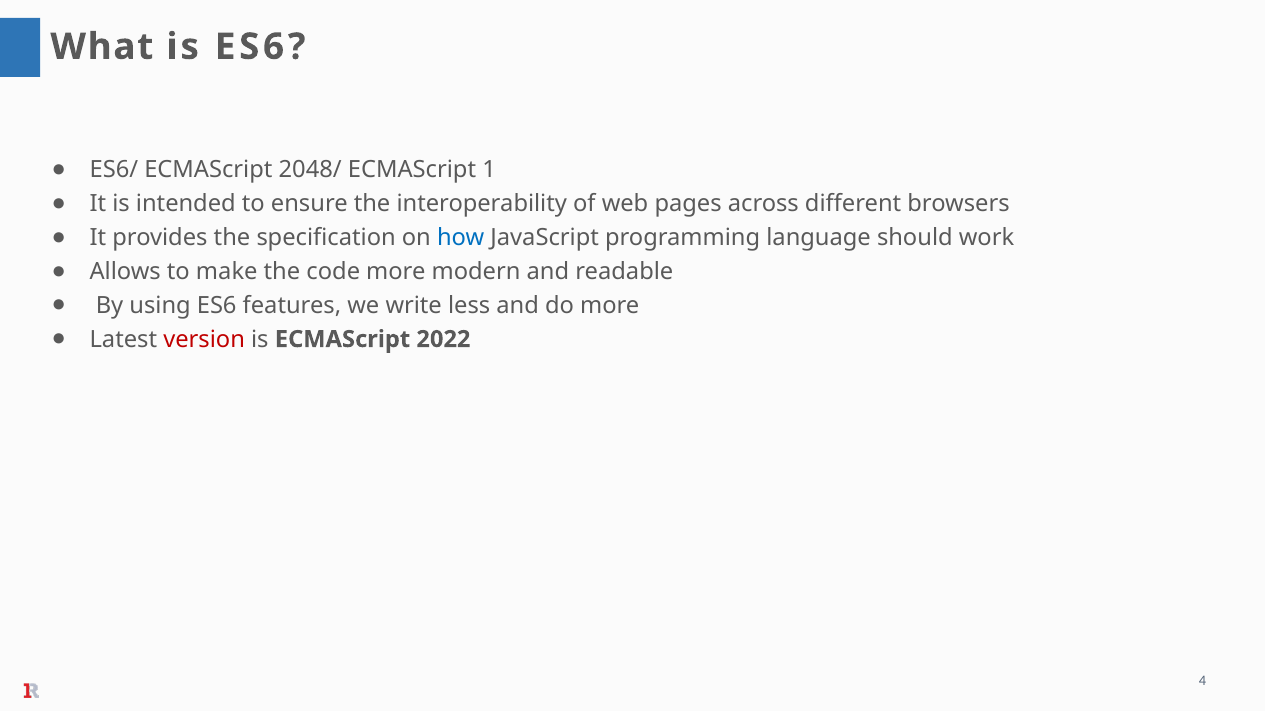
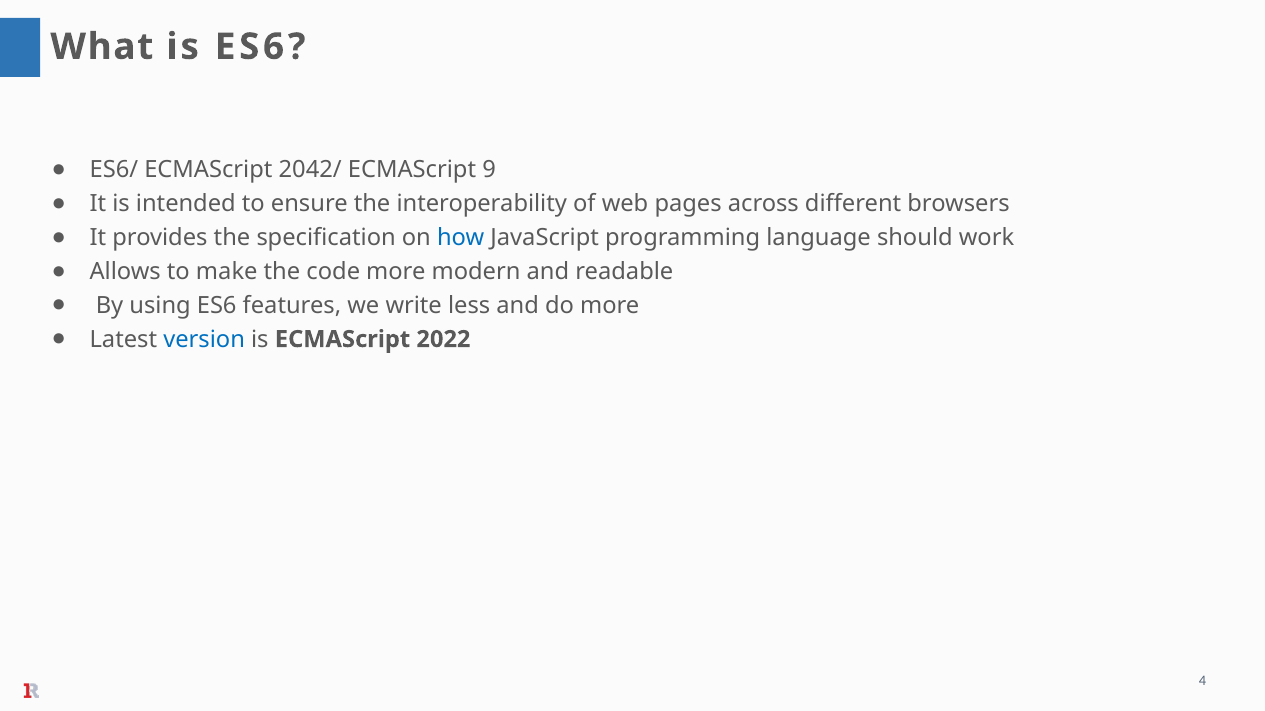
2048/: 2048/ -> 2042/ (310, 170)
1: 1 -> 9 (489, 170)
version colour: red -> blue (204, 340)
